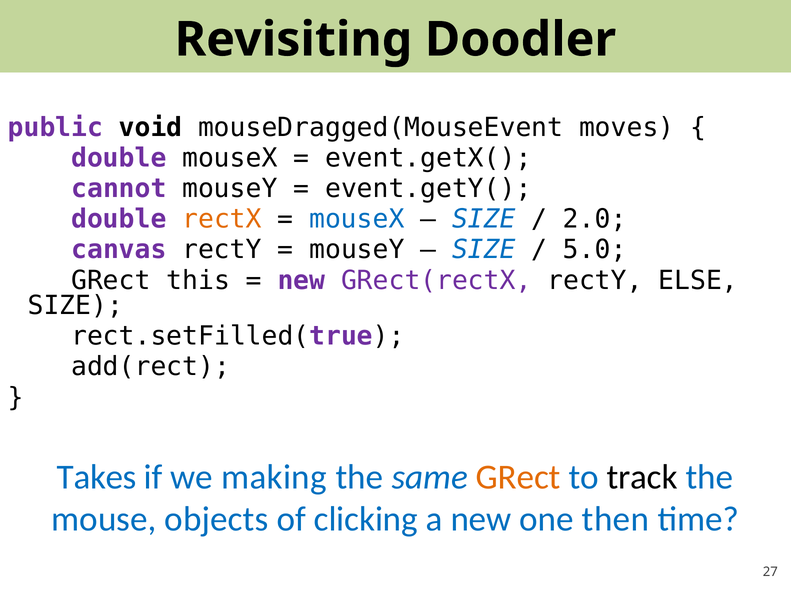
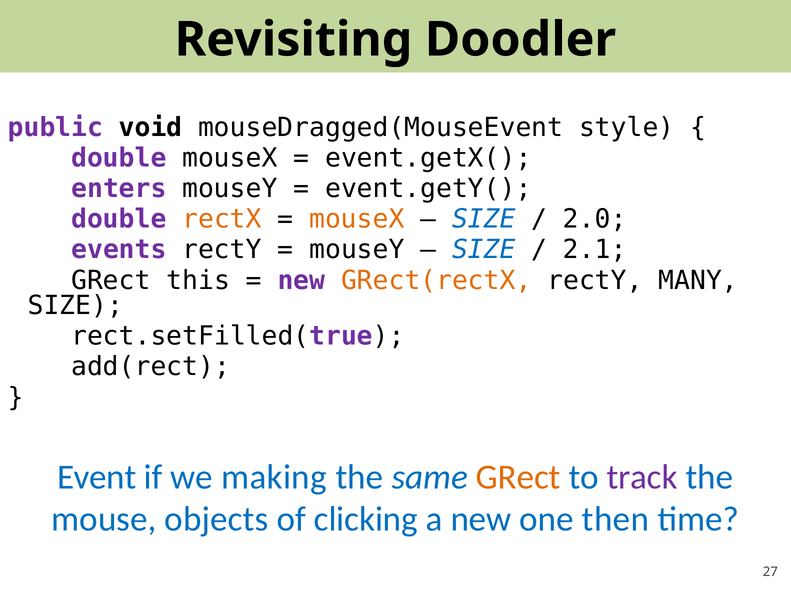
moves: moves -> style (627, 128)
cannot: cannot -> enters (119, 189)
mouseX colour: blue -> orange (357, 219)
canvas: canvas -> events (119, 250)
5.0: 5.0 -> 2.1 (595, 250)
GRect(rectX colour: purple -> orange (436, 280)
ELSE: ELSE -> MANY (698, 280)
Takes: Takes -> Event (97, 477)
track colour: black -> purple (642, 477)
